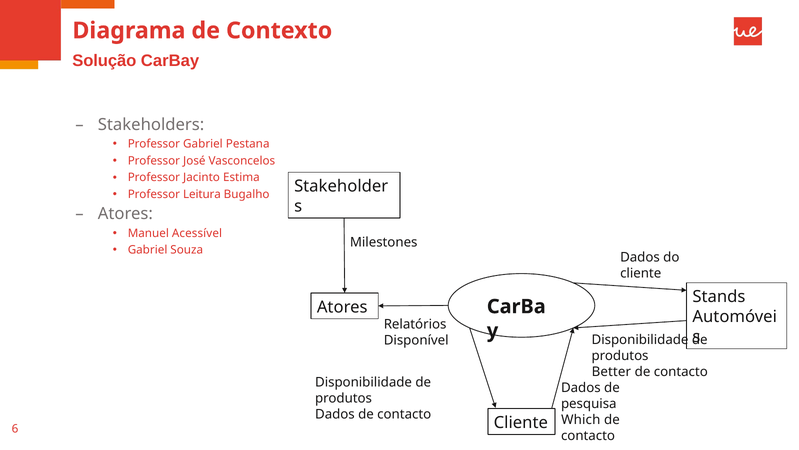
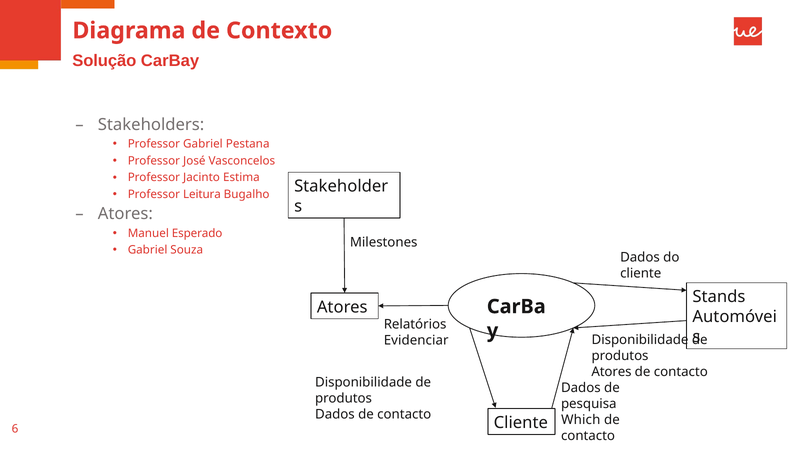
Acessível: Acessível -> Esperado (197, 233)
Disponível: Disponível -> Evidenciar (416, 340)
Better: Better -> Atores (611, 371)
